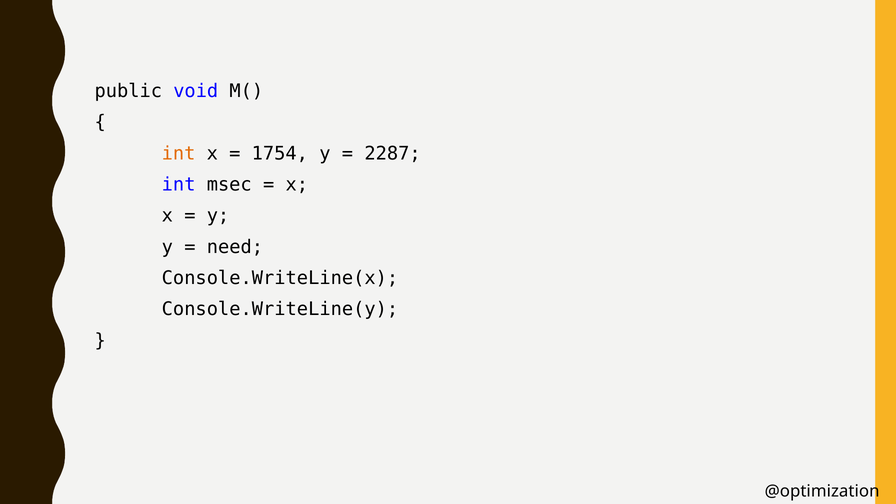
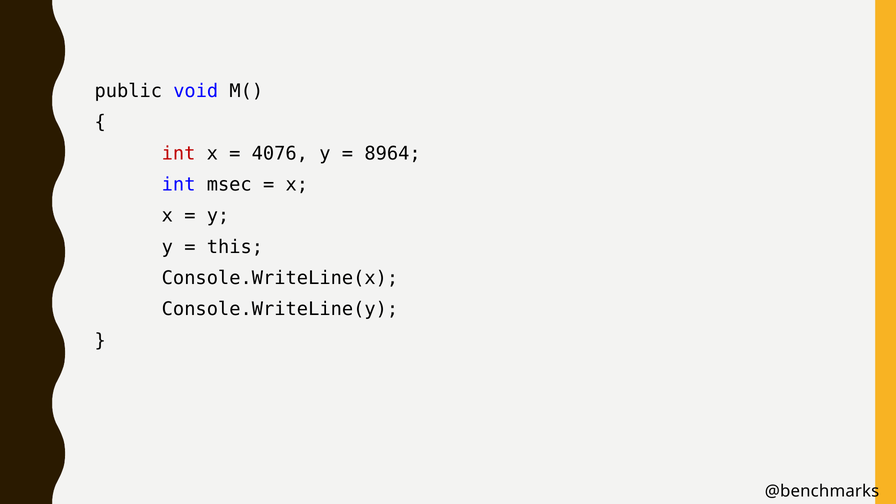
int colour: orange -> red (179, 153)
1754: 1754 -> 4076 (280, 153)
2287: 2287 -> 8964 (393, 153)
need: need -> this (235, 247)
@optimization: @optimization -> @benchmarks (822, 491)
